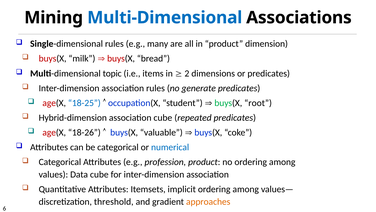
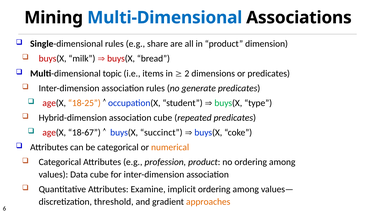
many: many -> share (158, 44)
18-25 colour: blue -> orange (84, 103)
root: root -> type (258, 103)
18-26: 18-26 -> 18-67 (84, 132)
valuable: valuable -> succinct (161, 132)
numerical colour: blue -> orange (170, 147)
Itemsets: Itemsets -> Examine (148, 189)
